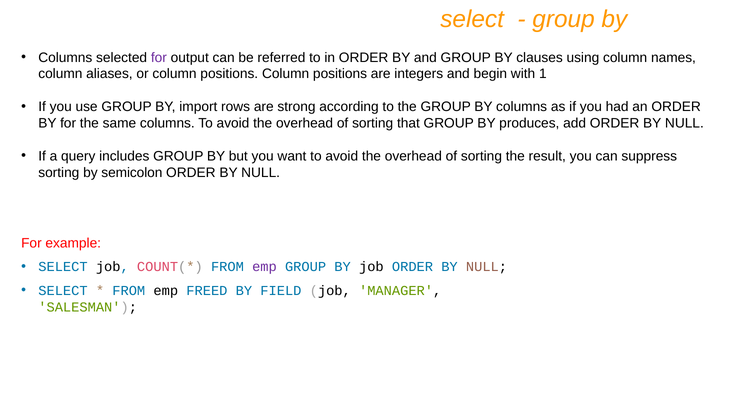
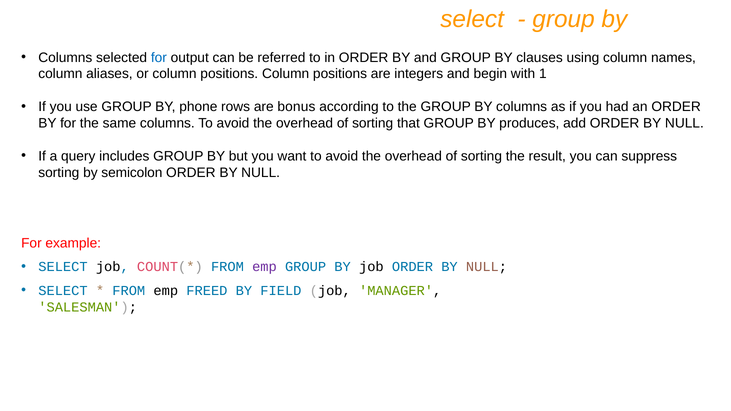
for colour: purple -> blue (159, 58)
import: import -> phone (198, 107)
strong: strong -> bonus (296, 107)
